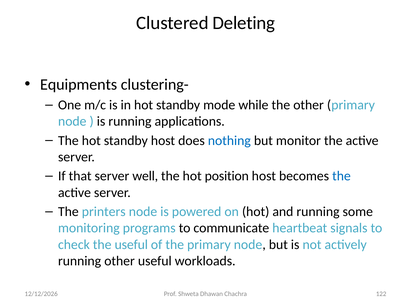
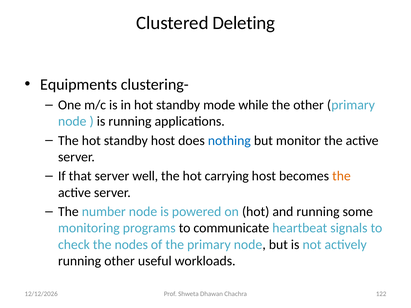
position: position -> carrying (227, 176)
the colour: blue -> orange (341, 176)
printers: printers -> number (104, 212)
the useful: useful -> nodes (131, 245)
